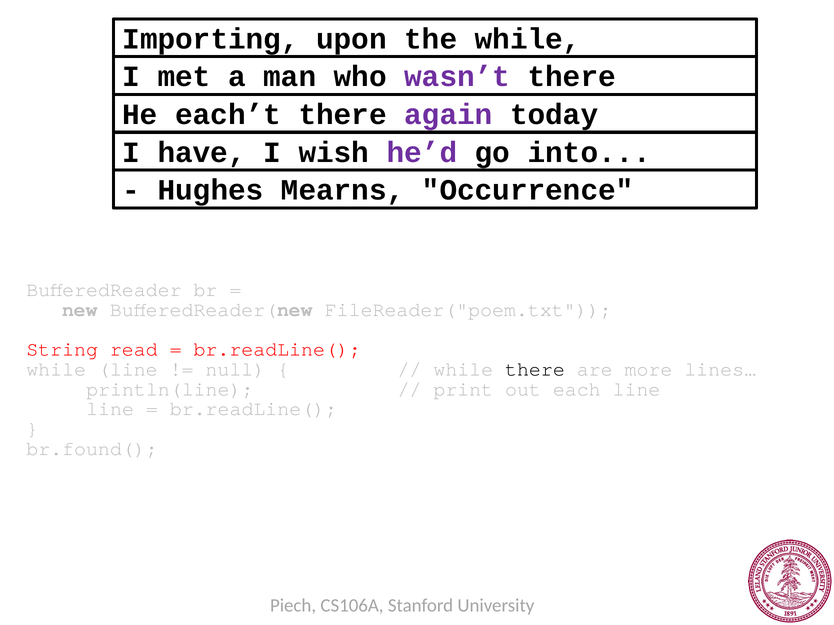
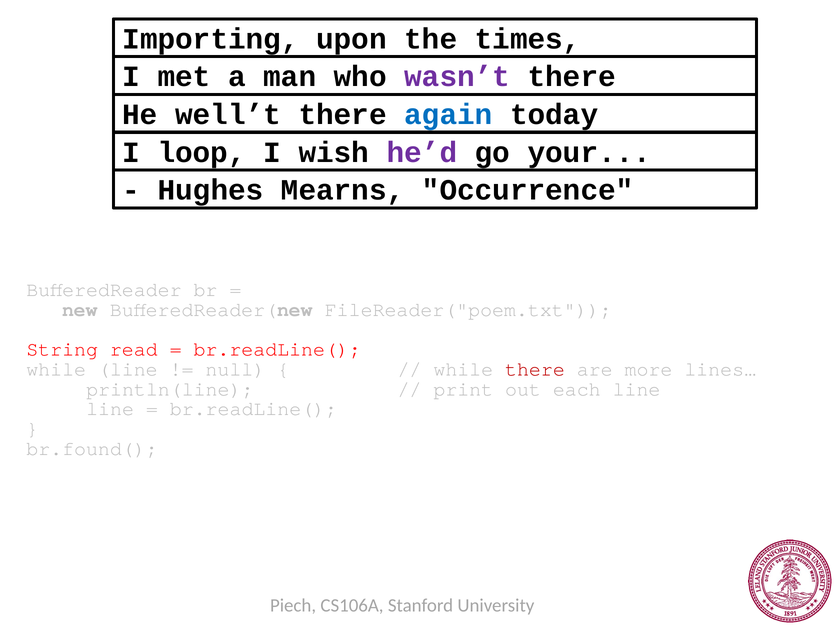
the while: while -> times (528, 39)
each’t: each’t -> well’t (228, 115)
again colour: purple -> blue (448, 115)
have: have -> loop (202, 152)
into: into -> your (589, 152)
there colour: black -> red (535, 369)
